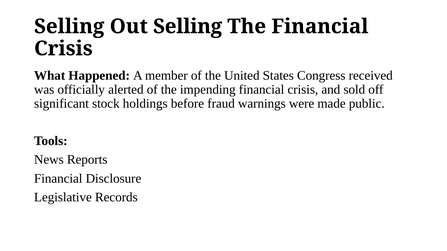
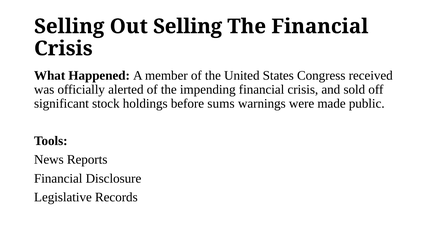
fraud: fraud -> sums (221, 104)
